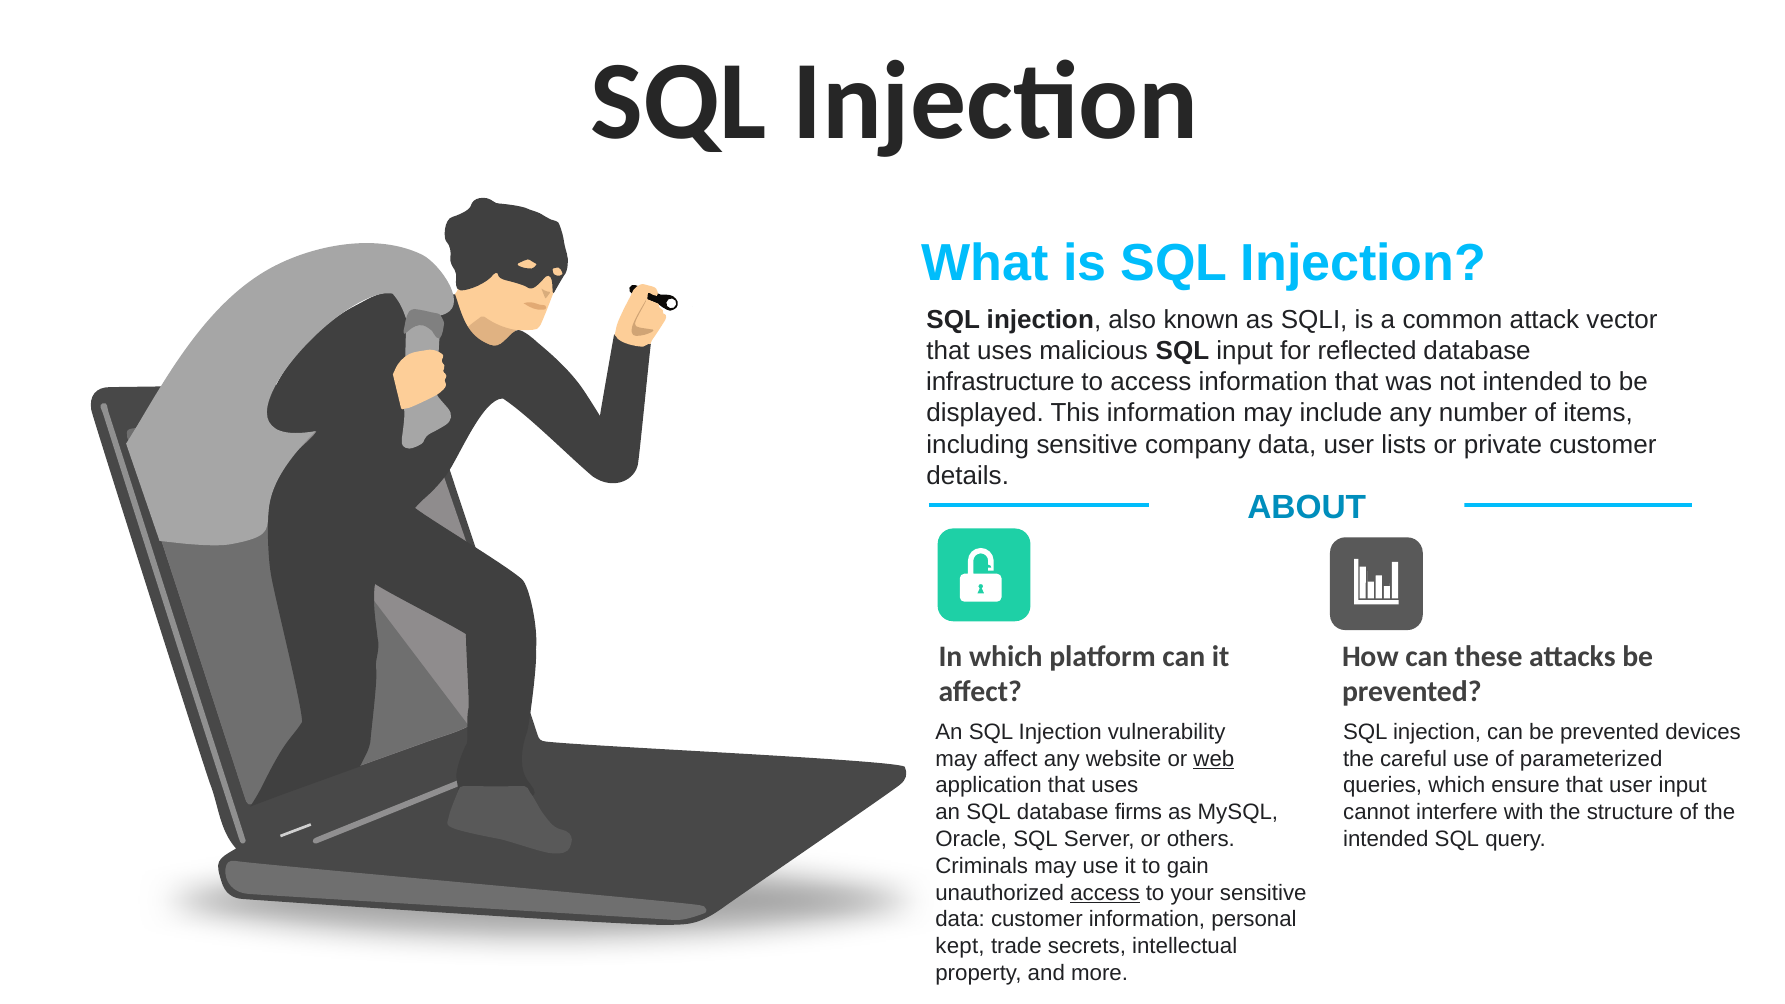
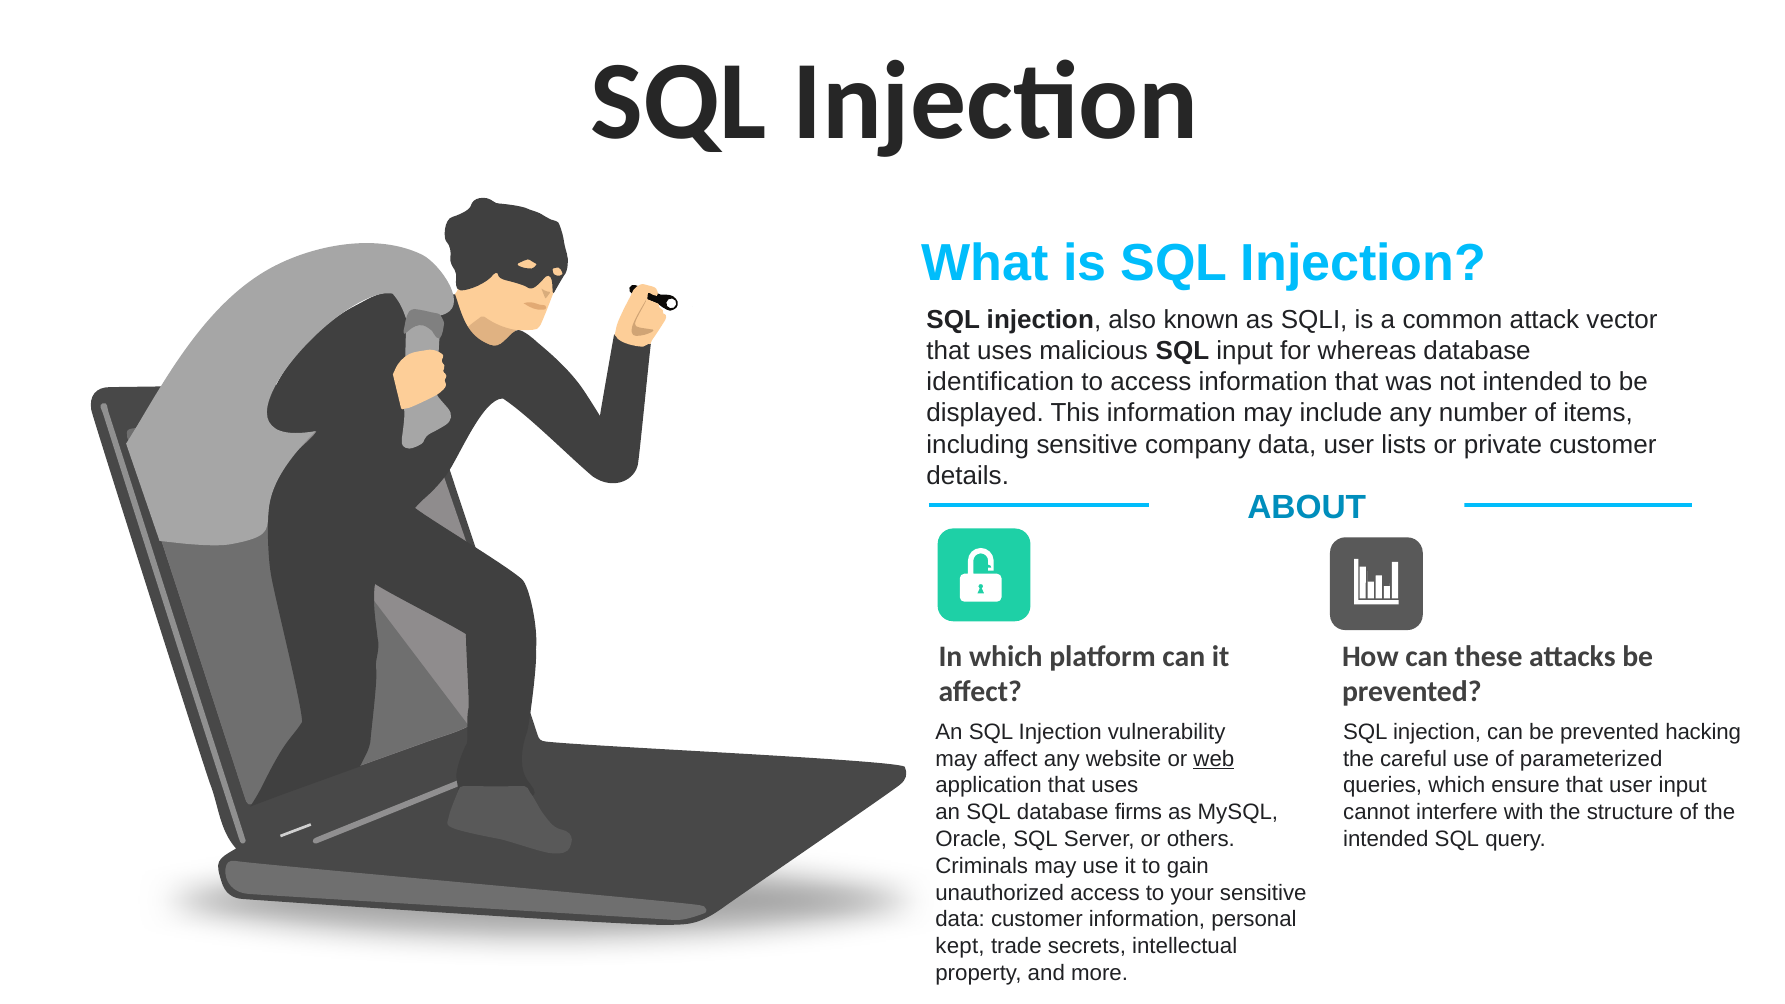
reflected: reflected -> whereas (1367, 351)
infrastructure: infrastructure -> identification (1000, 382)
devices: devices -> hacking (1703, 732)
access underline: present -> none (1105, 893)
